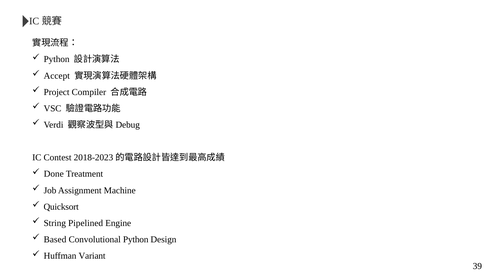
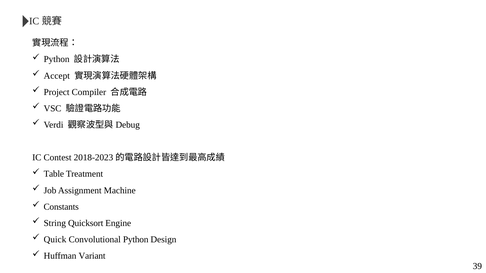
Done: Done -> Table (54, 174)
Quicksort: Quicksort -> Constants (61, 207)
Pipelined: Pipelined -> Quicksort (86, 223)
Based: Based -> Quick (55, 240)
